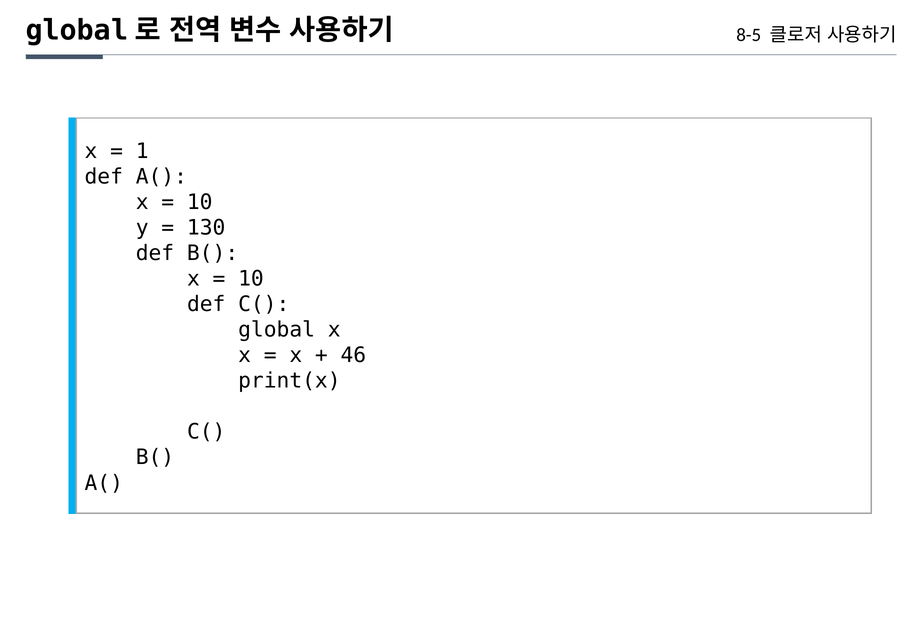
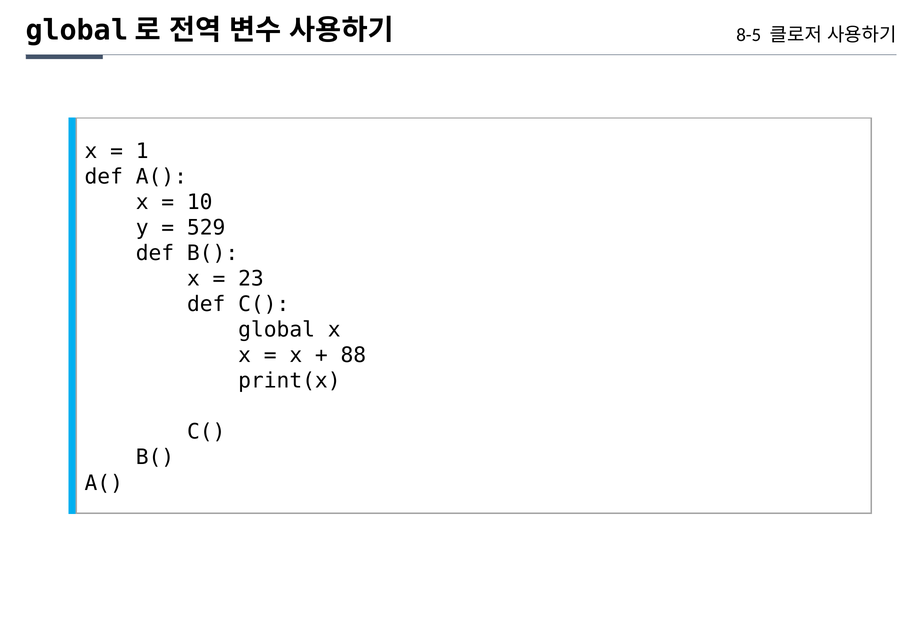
130: 130 -> 529 (206, 228)
10: 10 -> 23 (251, 279)
46: 46 -> 88 (353, 356)
